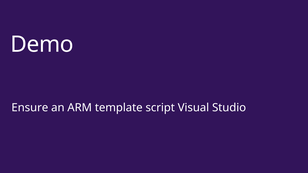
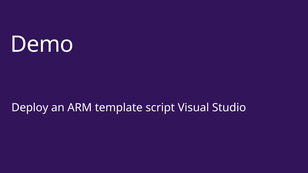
Ensure: Ensure -> Deploy (30, 108)
